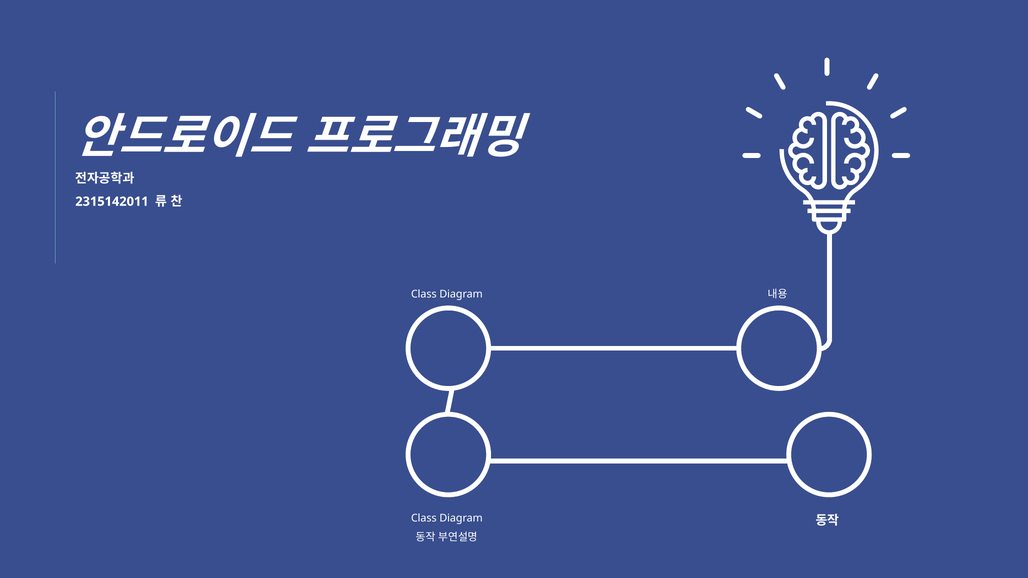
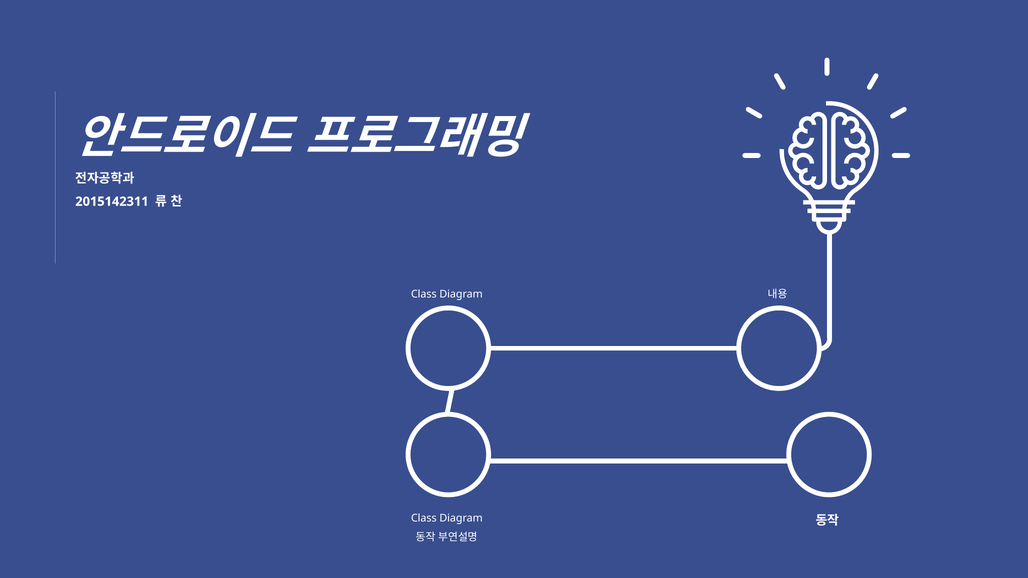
2315142011: 2315142011 -> 2015142311 (112, 202)
